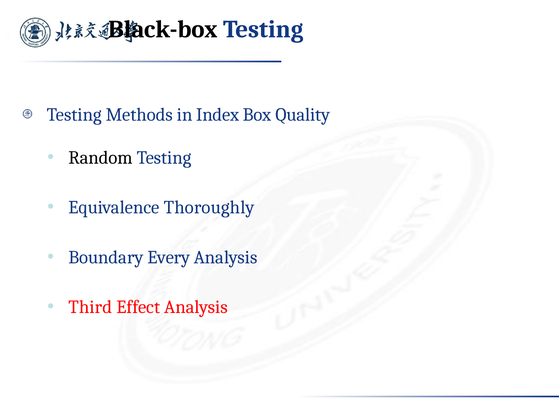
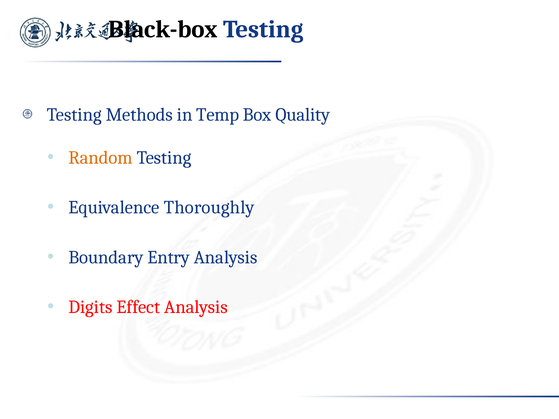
Index: Index -> Temp (218, 115)
Random colour: black -> orange (100, 158)
Every: Every -> Entry (169, 257)
Third: Third -> Digits (90, 307)
